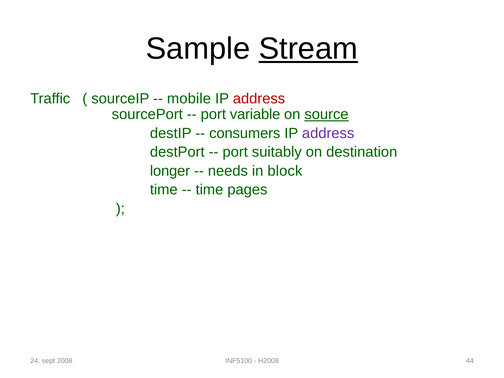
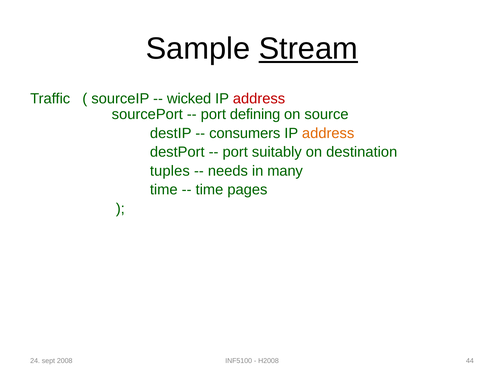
mobile: mobile -> wicked (189, 99)
variable: variable -> defining (255, 114)
source underline: present -> none (326, 114)
address colour: purple -> orange (328, 133)
longer: longer -> tuples (170, 171)
block: block -> many (285, 171)
